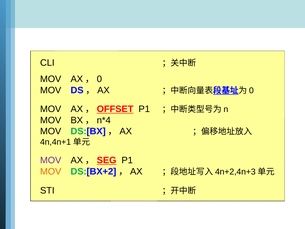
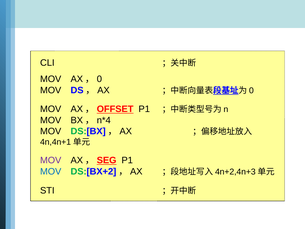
MOV colour: orange -> blue (51, 171)
